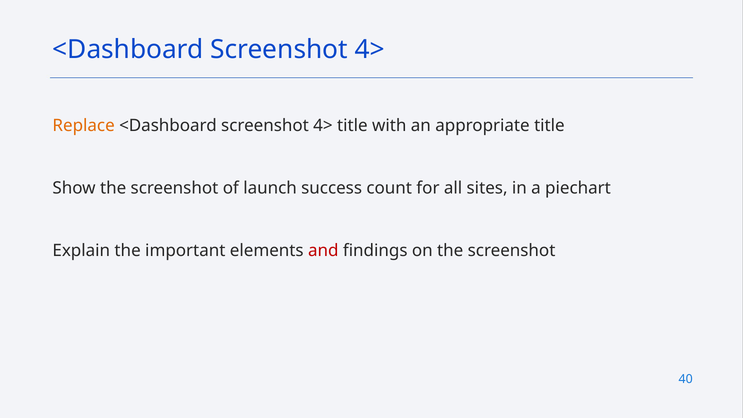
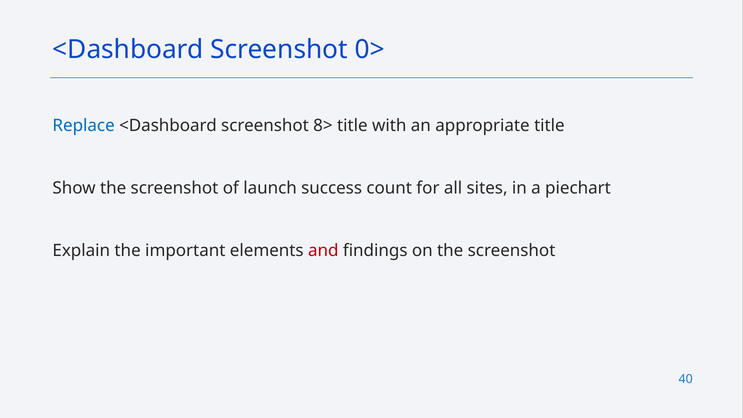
4>: 4> -> 0> (370, 50)
Replace colour: orange -> blue (84, 125)
4>: 4> -> 8> (323, 125)
